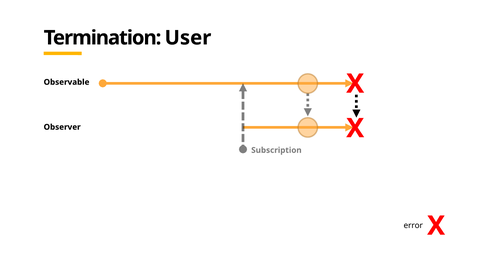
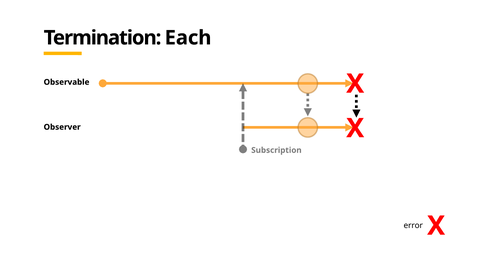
User: User -> Each (188, 38)
